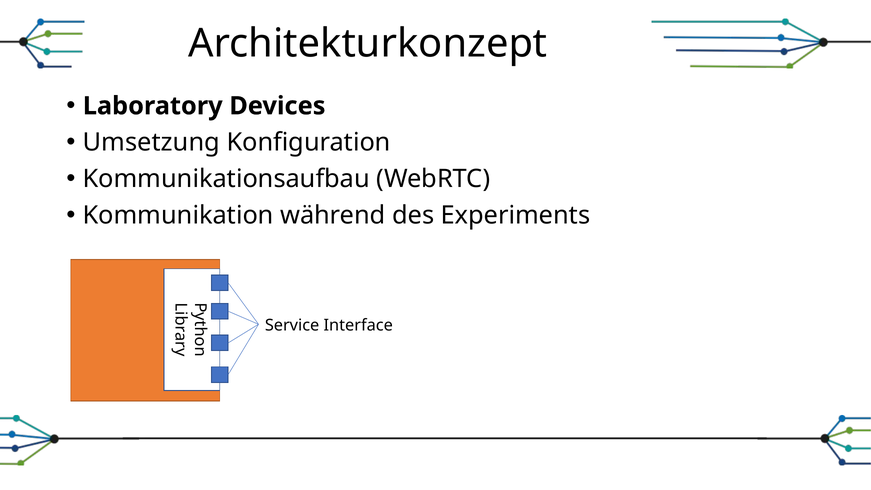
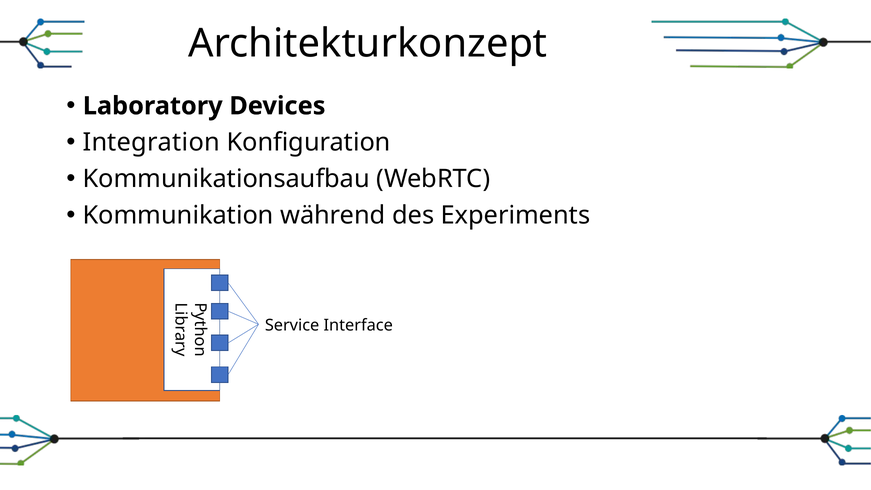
Umsetzung: Umsetzung -> Integration (151, 142)
